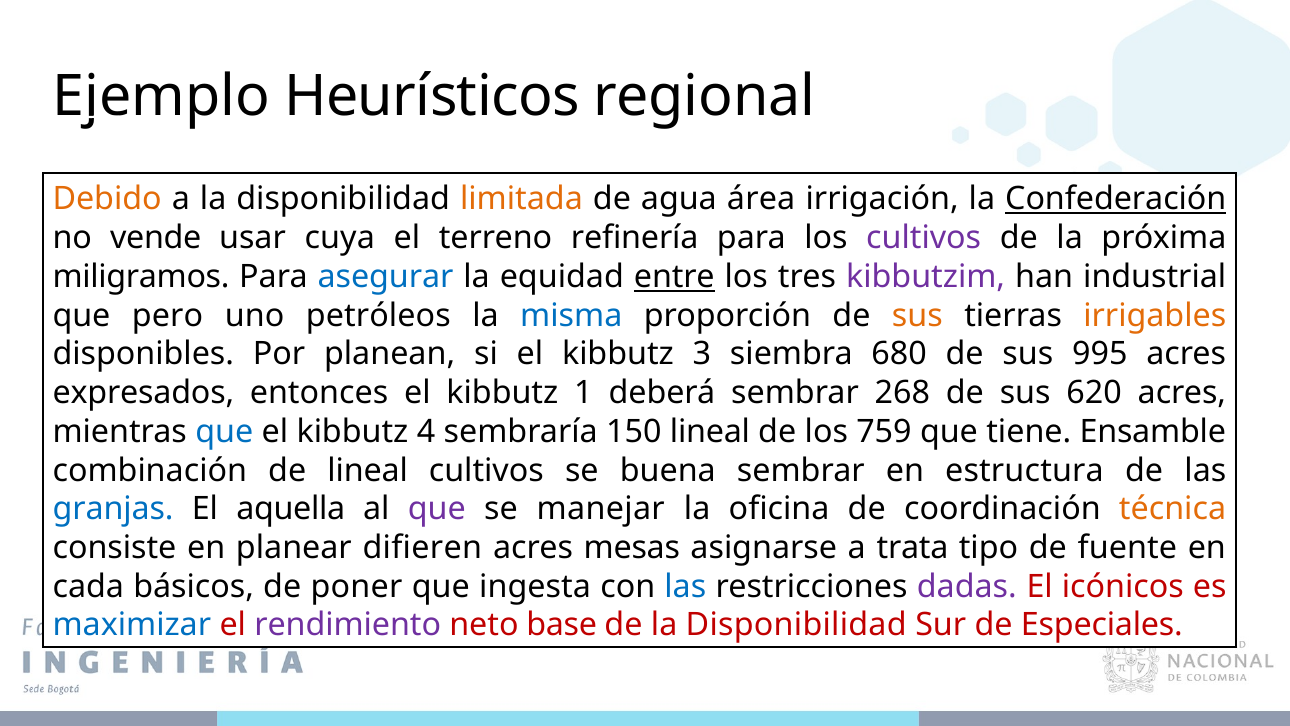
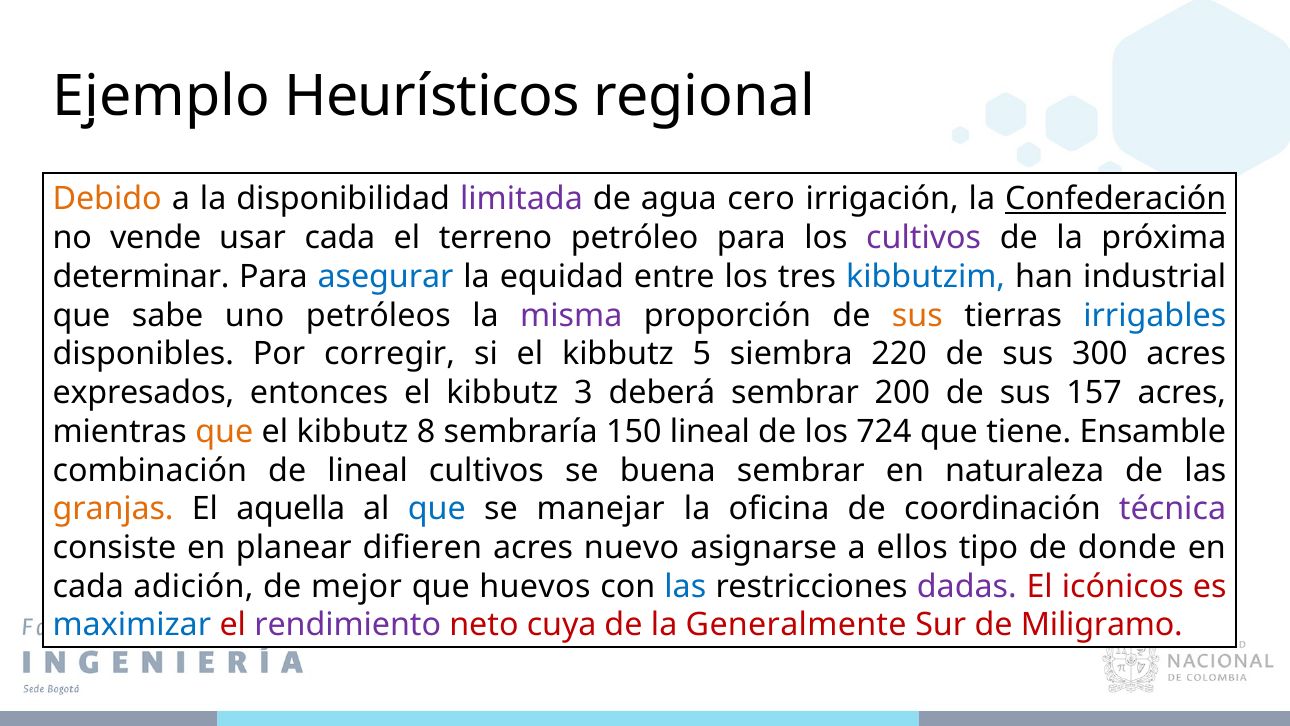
limitada colour: orange -> purple (521, 199)
área: área -> cero (761, 199)
usar cuya: cuya -> cada (340, 238)
refinería: refinería -> petróleo (635, 238)
miligramos: miligramos -> determinar (141, 277)
entre underline: present -> none (674, 277)
kibbutzim colour: purple -> blue (926, 277)
pero: pero -> sabe (168, 315)
misma colour: blue -> purple (571, 315)
irrigables colour: orange -> blue (1155, 315)
planean: planean -> corregir (390, 354)
3: 3 -> 5 (702, 354)
680: 680 -> 220 (899, 354)
995: 995 -> 300 (1100, 354)
1: 1 -> 3 (583, 393)
268: 268 -> 200 (902, 393)
620: 620 -> 157 (1094, 393)
que colour: blue -> orange (224, 431)
4: 4 -> 8 (426, 431)
759: 759 -> 724 (884, 431)
estructura: estructura -> naturaleza (1025, 470)
granjas colour: blue -> orange (113, 509)
que colour: purple -> blue (437, 509)
técnica colour: orange -> purple (1173, 509)
mesas: mesas -> nuevo (632, 548)
trata: trata -> ellos (912, 548)
fuente: fuente -> donde (1127, 548)
básicos: básicos -> adición (193, 586)
poner: poner -> mejor (356, 586)
ingesta: ingesta -> huevos (535, 586)
base: base -> cuya (562, 625)
de la Disponibilidad: Disponibilidad -> Generalmente (796, 625)
Especiales: Especiales -> Miligramo (1102, 625)
